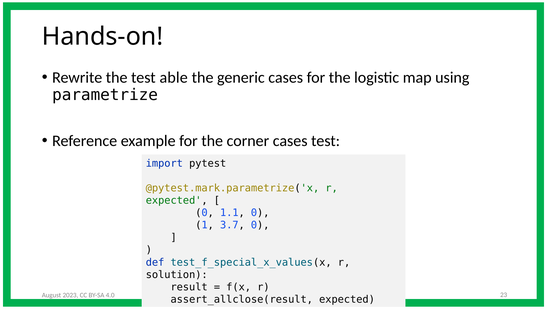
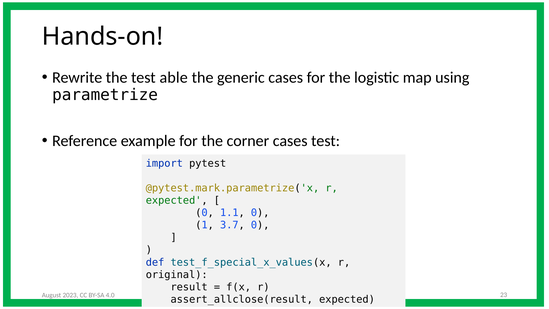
solution: solution -> original (177, 274)
